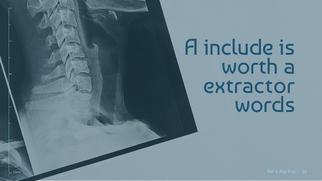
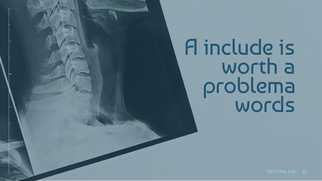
extractor: extractor -> problema (249, 86)
